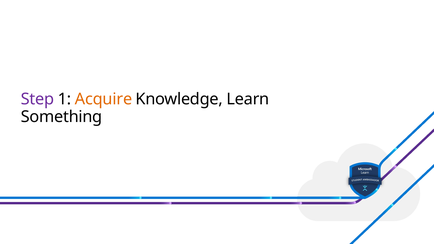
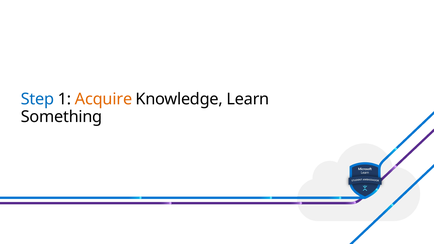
Step colour: purple -> blue (38, 99)
